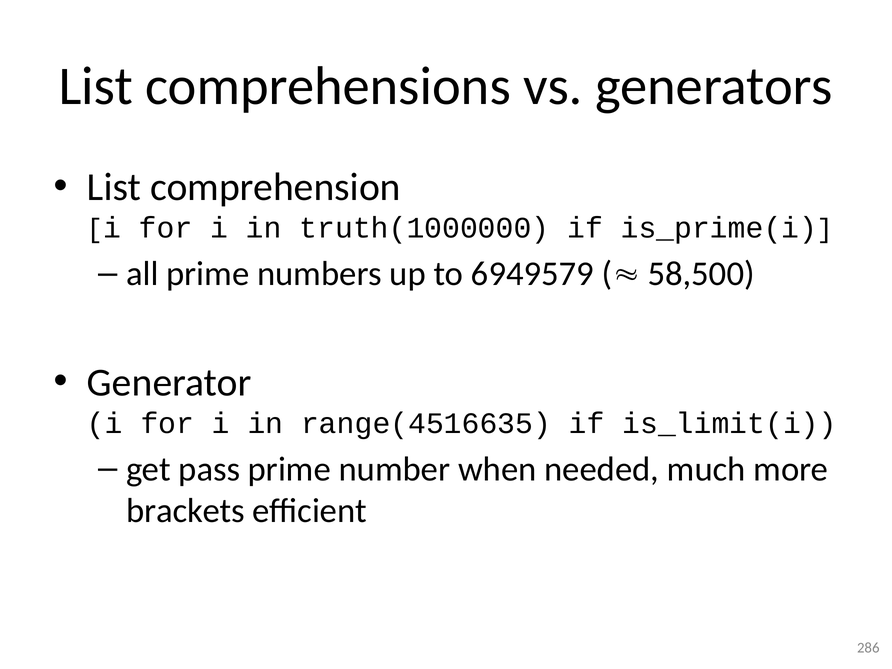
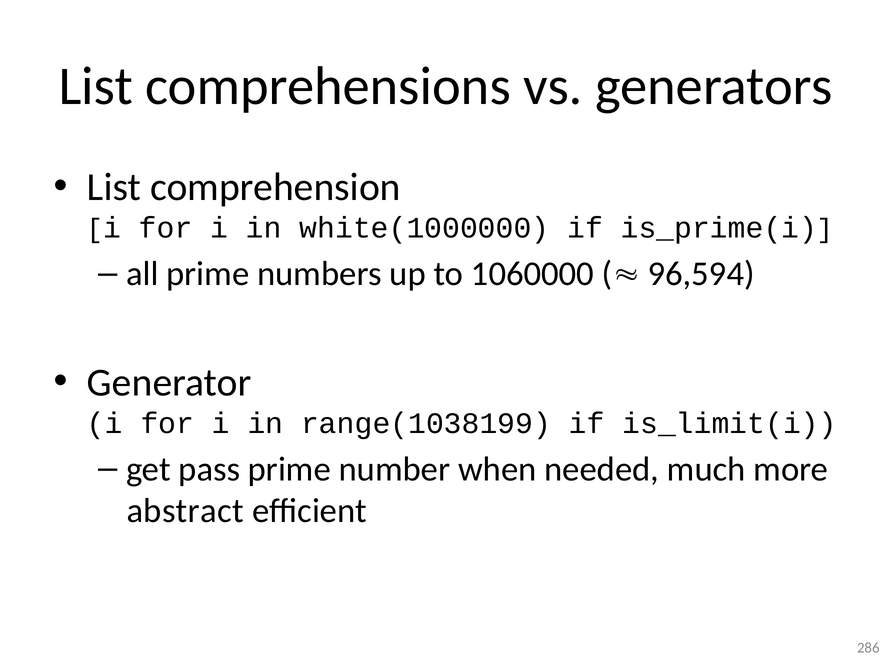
truth(1000000: truth(1000000 -> white(1000000 (424, 228)
6949579: 6949579 -> 1060000 (532, 274)
58,500: 58,500 -> 96,594 (701, 274)
range(4516635: range(4516635 -> range(1038199 (426, 423)
brackets: brackets -> abstract (185, 511)
